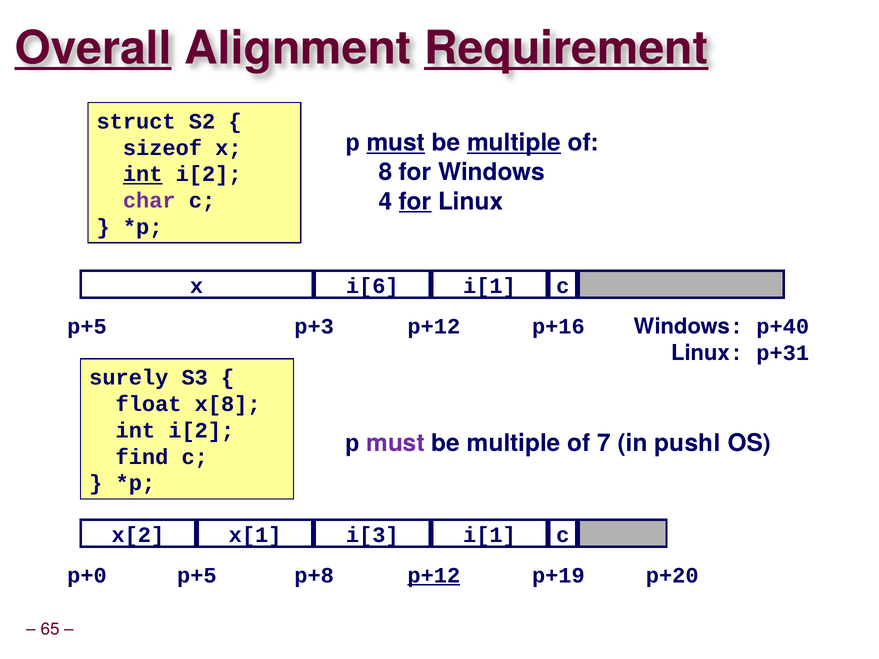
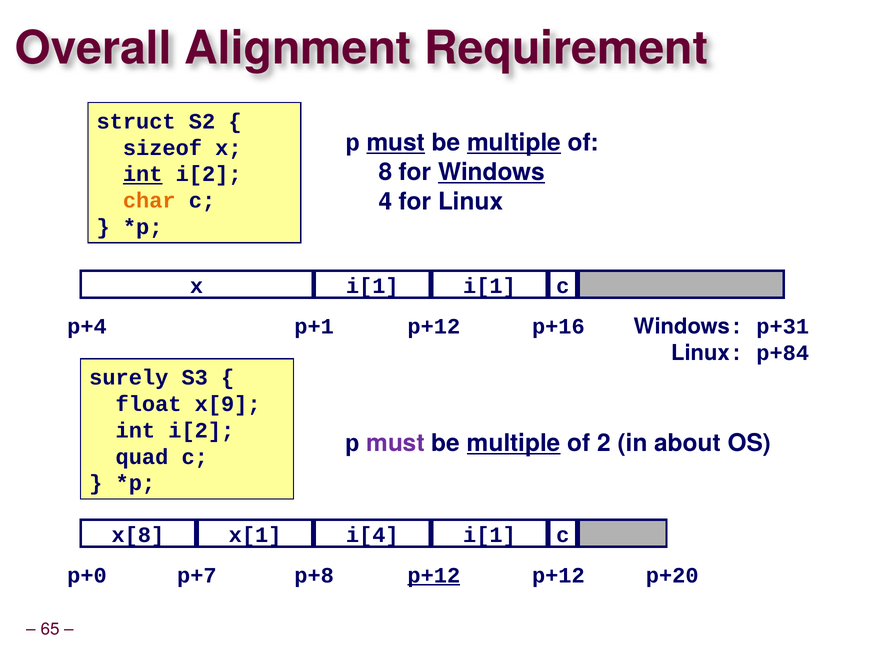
Overall underline: present -> none (93, 49)
Requirement underline: present -> none (566, 49)
Windows underline: none -> present (491, 172)
char colour: purple -> orange (149, 201)
for underline: present -> none (415, 202)
i[6: i[6 -> i[1 (372, 286)
p+5: p+5 -> p+4 (87, 327)
p+3: p+3 -> p+1 (314, 327)
p+40: p+40 -> p+31 (783, 327)
p+31: p+31 -> p+84 (783, 353)
x[8: x[8 -> x[9 (228, 404)
multiple underline: none -> present (514, 443)
7: 7 -> 2 (604, 443)
pushl: pushl -> about (687, 443)
find: find -> quad (142, 457)
x[2: x[2 -> x[8 (138, 535)
i[3: i[3 -> i[4 (372, 535)
p+5: p+5 -> p+7 (197, 576)
p+8 p+19: p+19 -> p+12 (558, 576)
